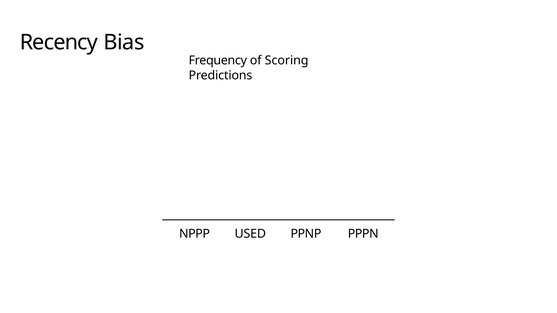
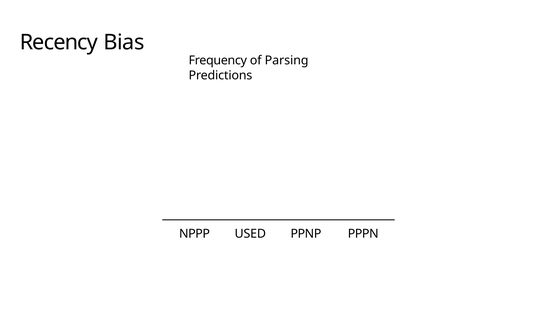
Scoring: Scoring -> Parsing (287, 60)
